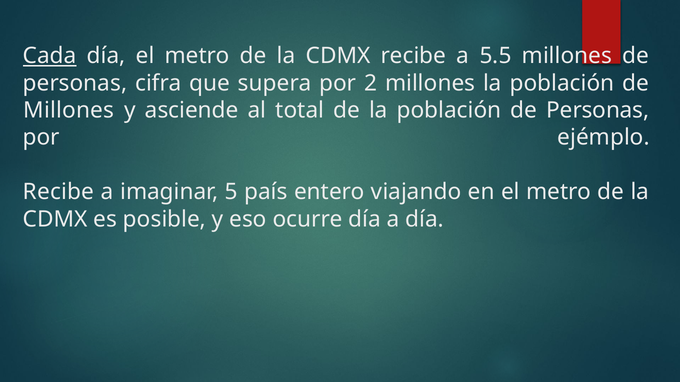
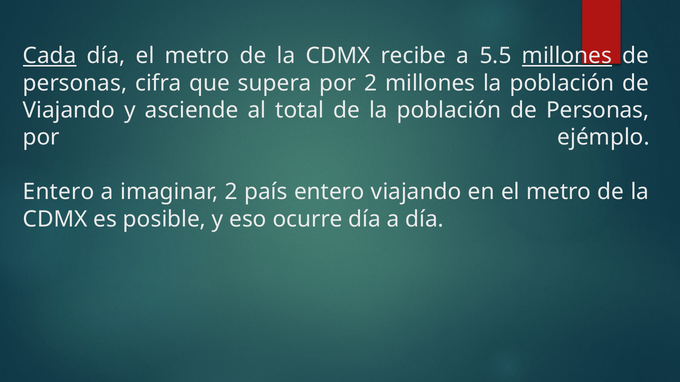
millones underline: none -> present (567, 56)
Millones: Millones -> Viajando (69, 111)
Recibe: Recibe -> Entero (59, 192)
imaginar 5: 5 -> 2 (231, 192)
